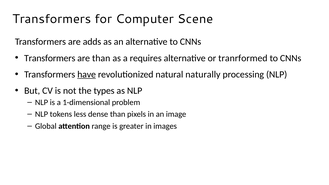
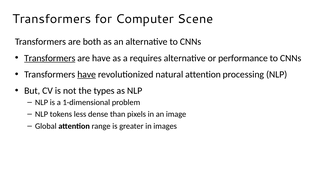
adds: adds -> both (92, 42)
Transformers underline: none -> present (50, 58)
are than: than -> have (101, 58)
tranrformed: tranrformed -> performance (243, 58)
natural naturally: naturally -> attention (203, 74)
